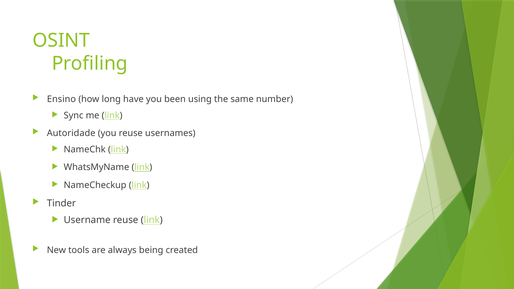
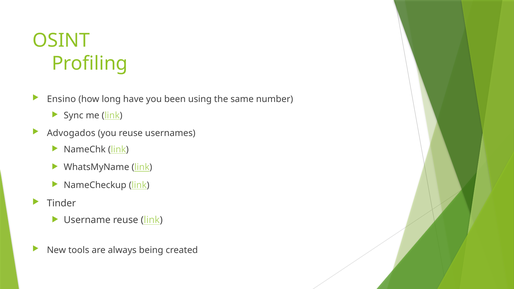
Autoridade: Autoridade -> Advogados (71, 133)
